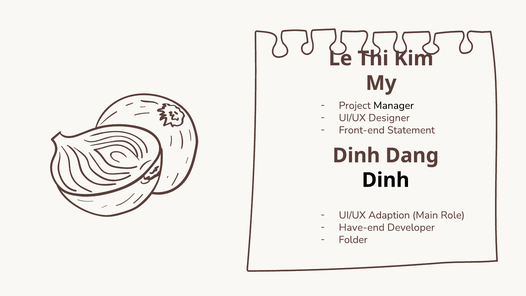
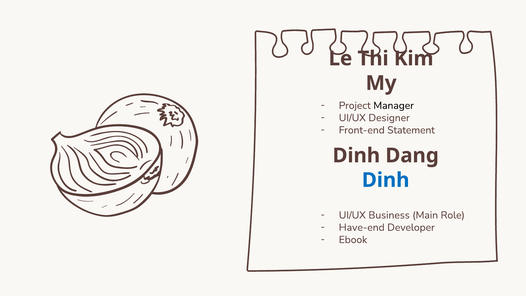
Dinh colour: black -> blue (386, 180)
Adaption: Adaption -> Business (389, 215)
Folder: Folder -> Ebook (353, 240)
